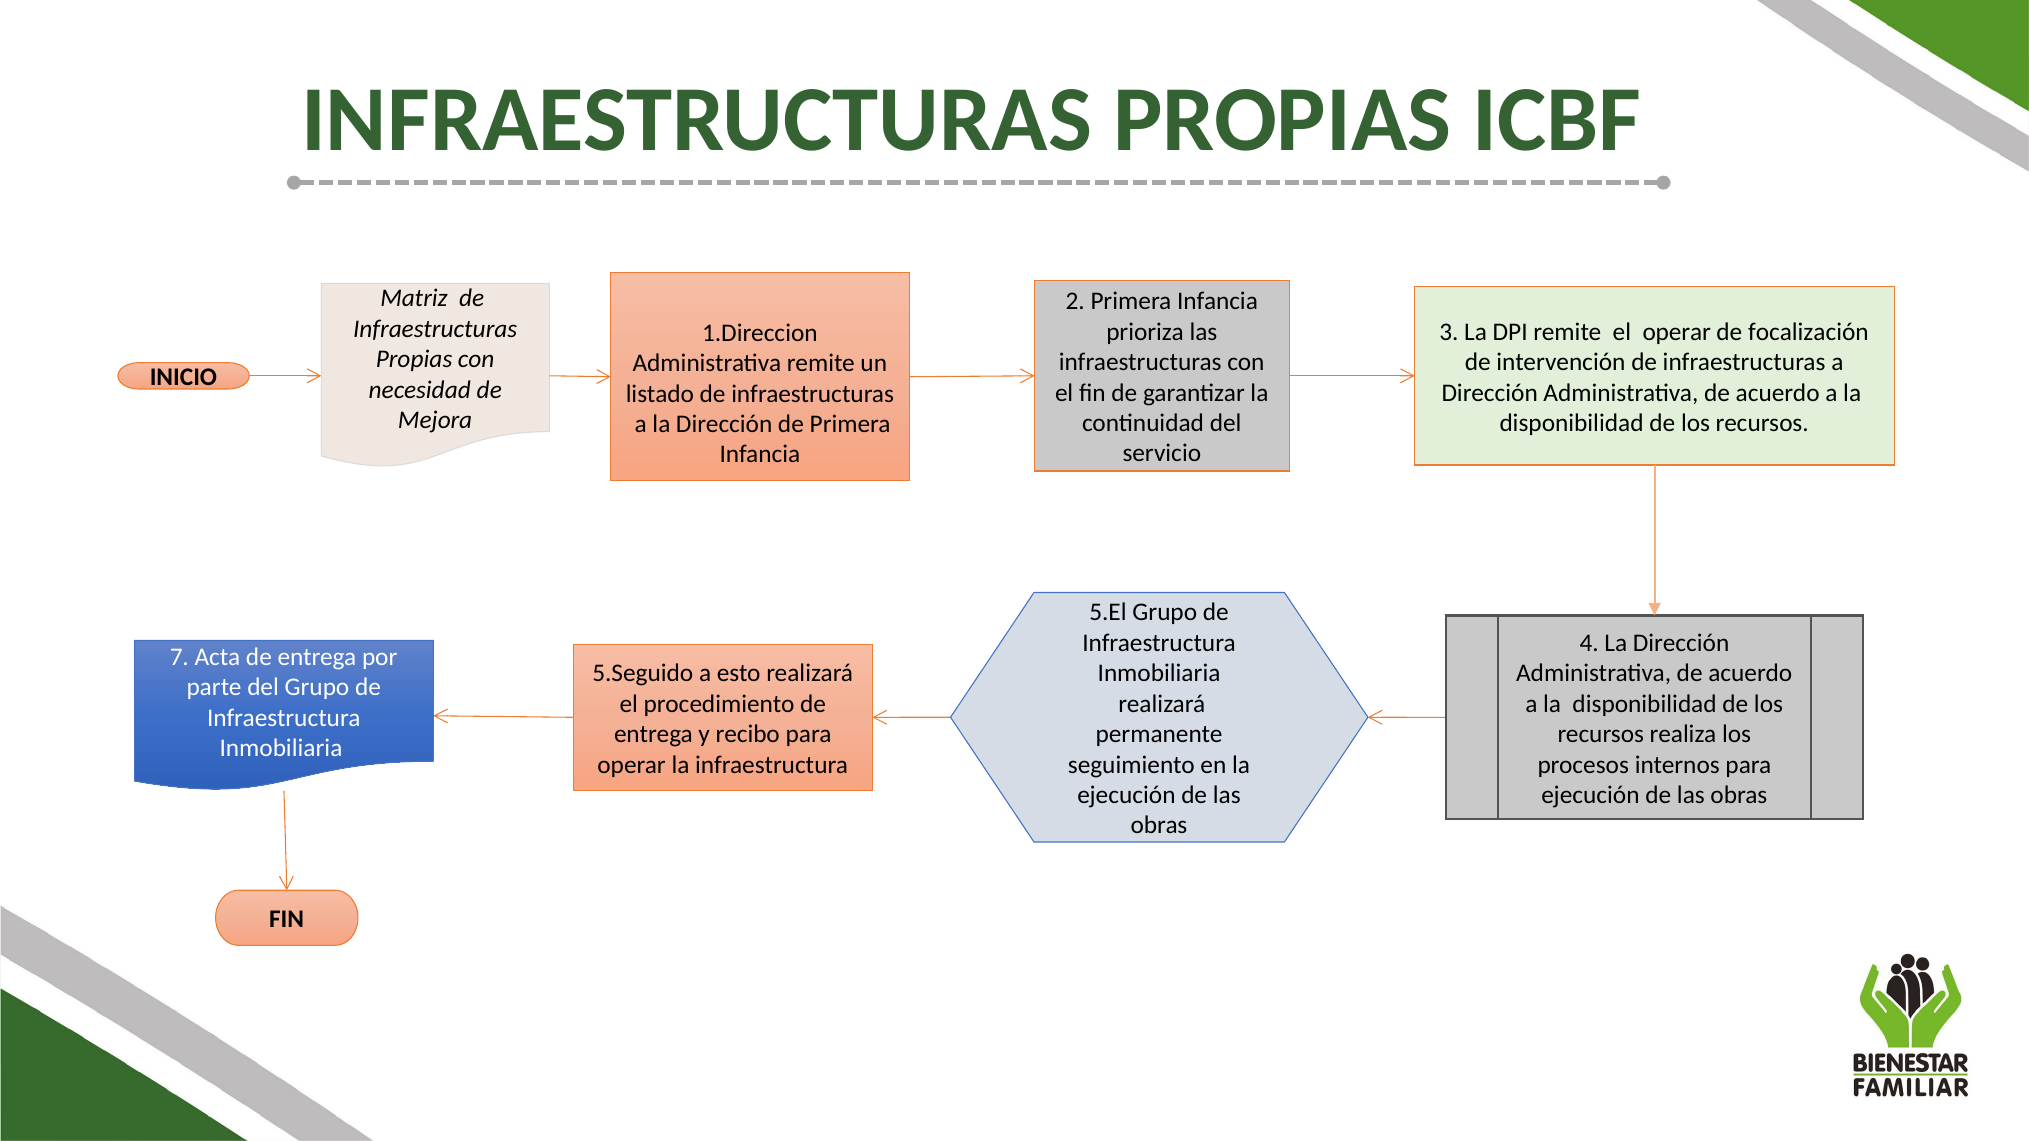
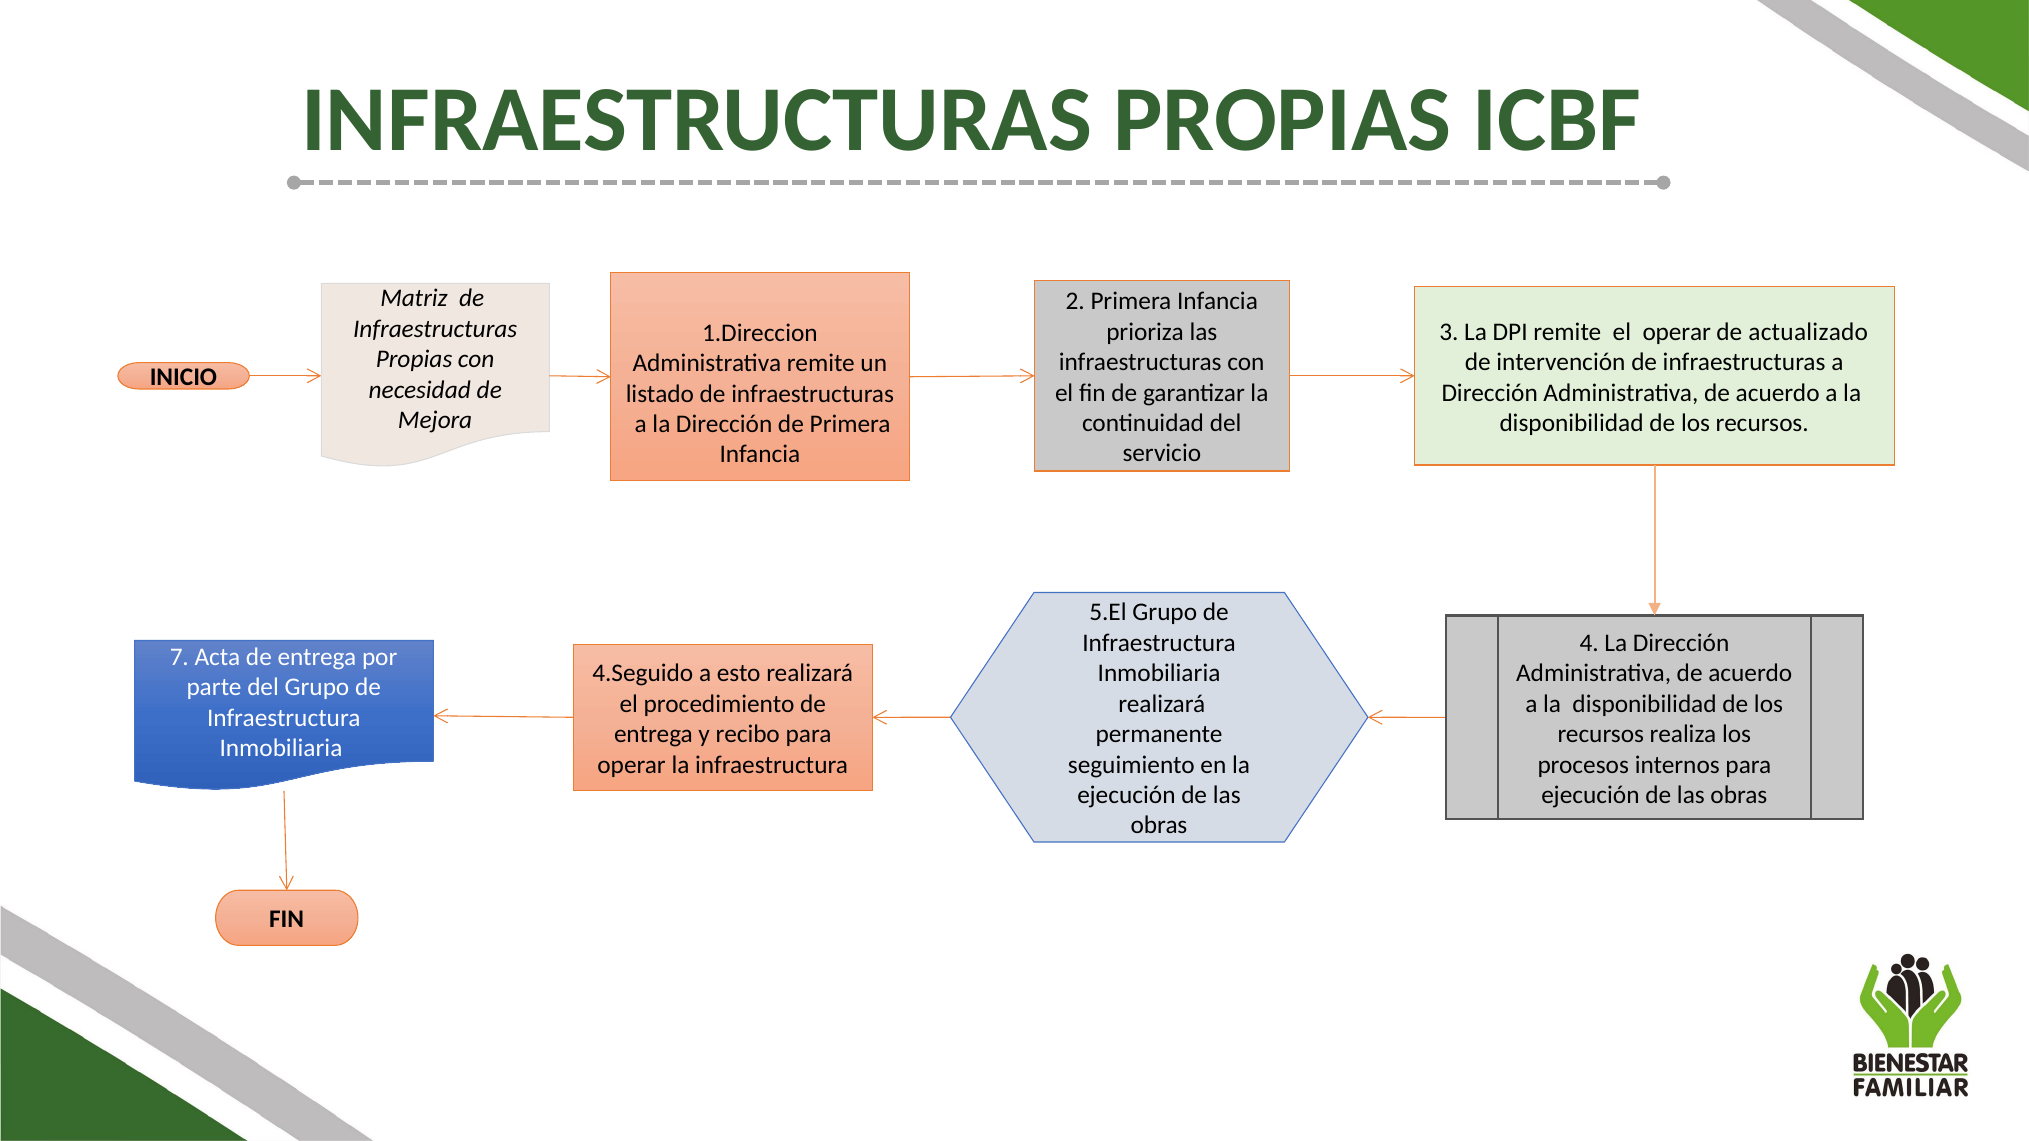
focalización: focalización -> actualizado (1808, 332)
5.Seguido: 5.Seguido -> 4.Seguido (643, 674)
